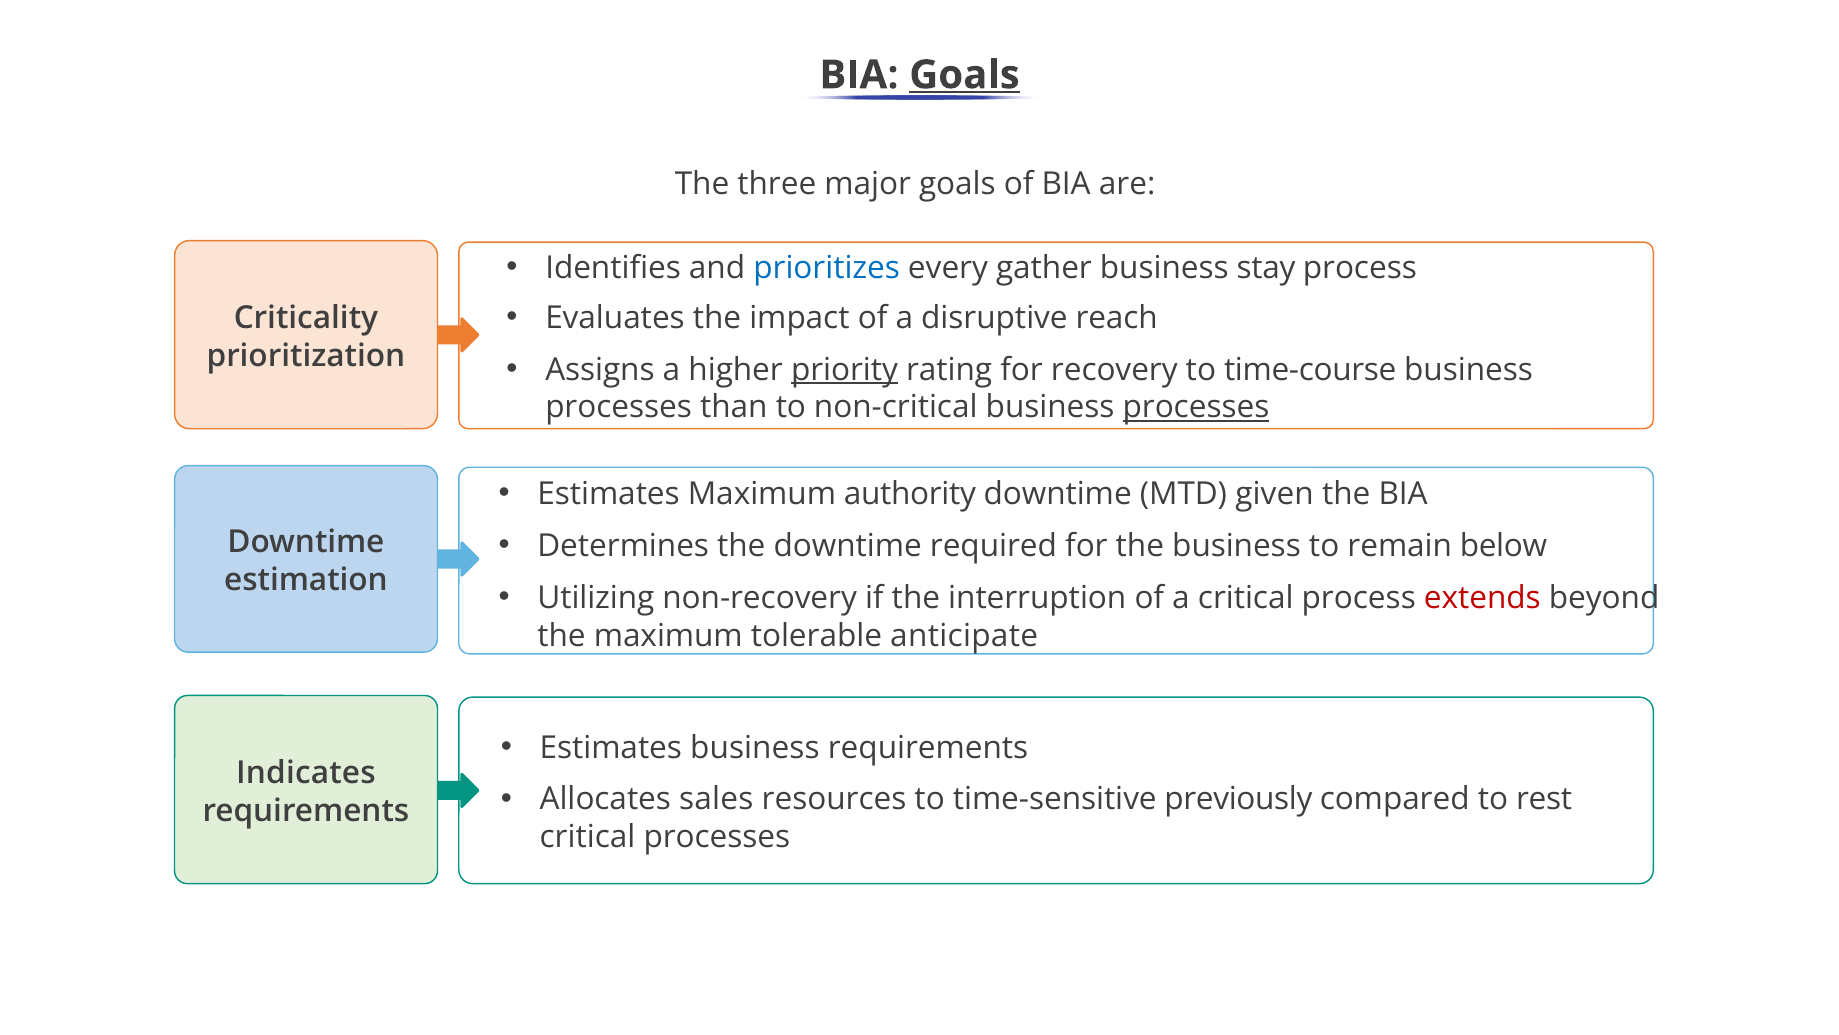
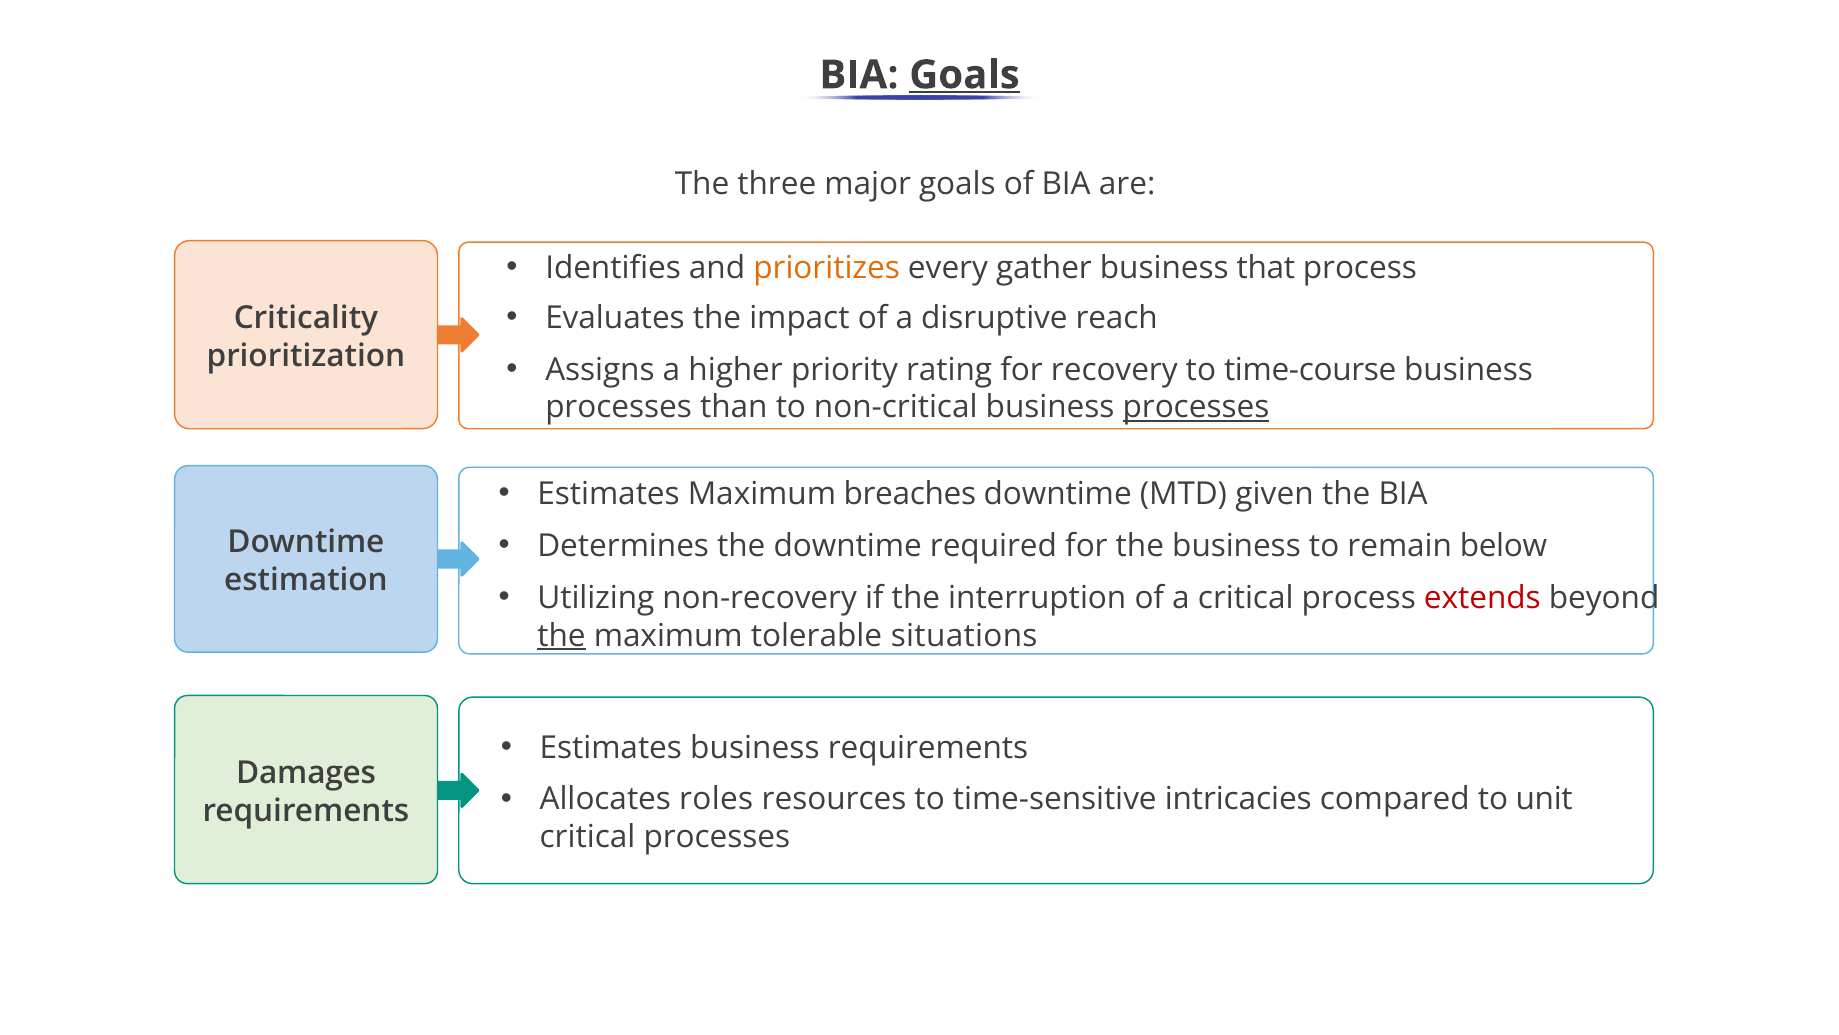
prioritizes colour: blue -> orange (827, 268)
stay: stay -> that (1266, 268)
priority underline: present -> none (845, 369)
authority: authority -> breaches (910, 494)
the underline: none -> present (562, 635)
anticipate: anticipate -> situations (964, 635)
Indicates: Indicates -> Damages (306, 772)
sales: sales -> roles (716, 799)
previously: previously -> intricacies (1238, 799)
rest: rest -> unit (1544, 799)
